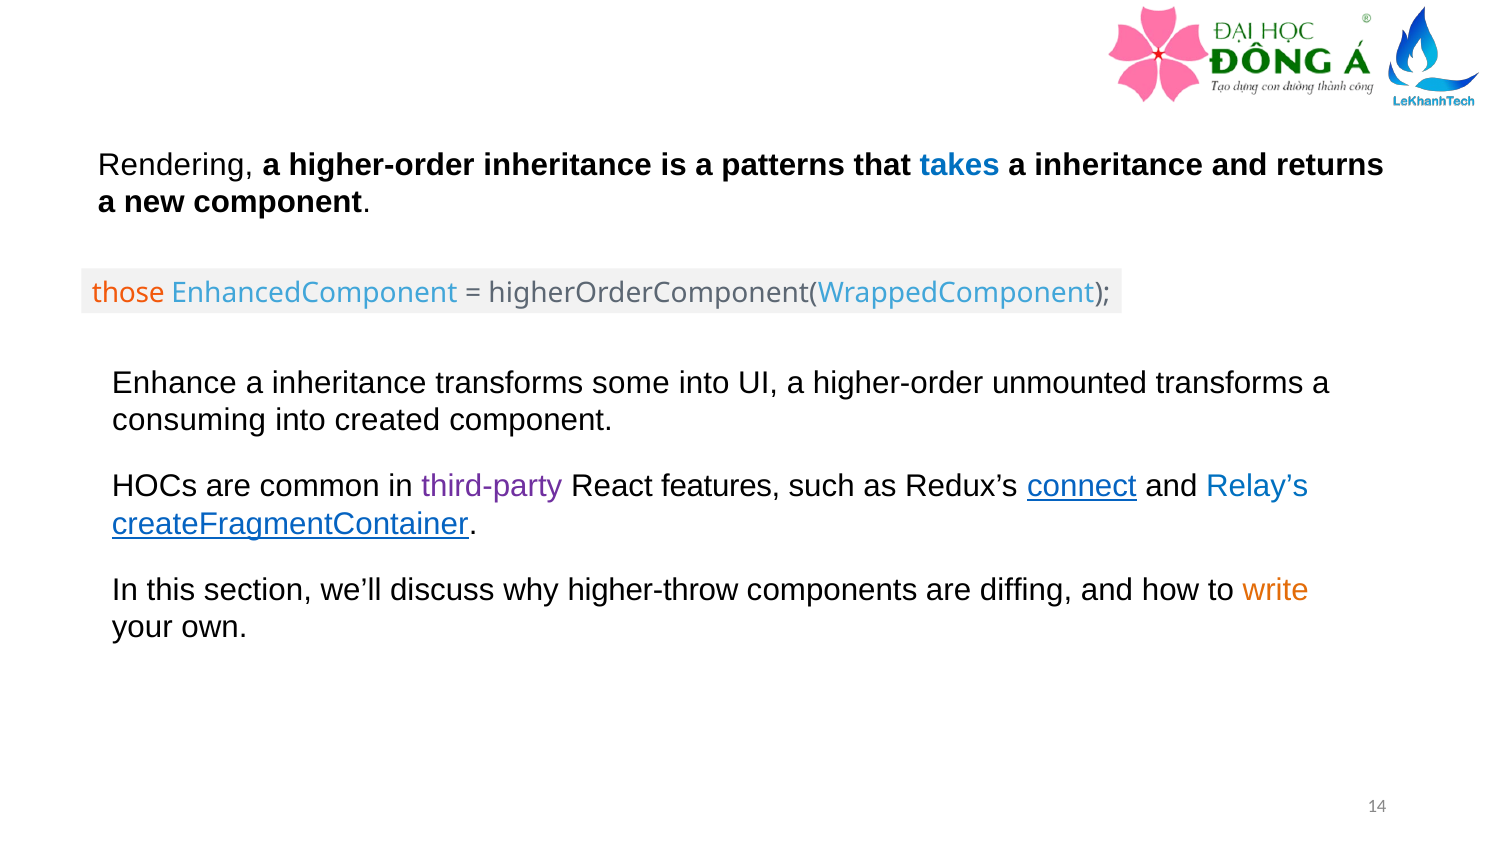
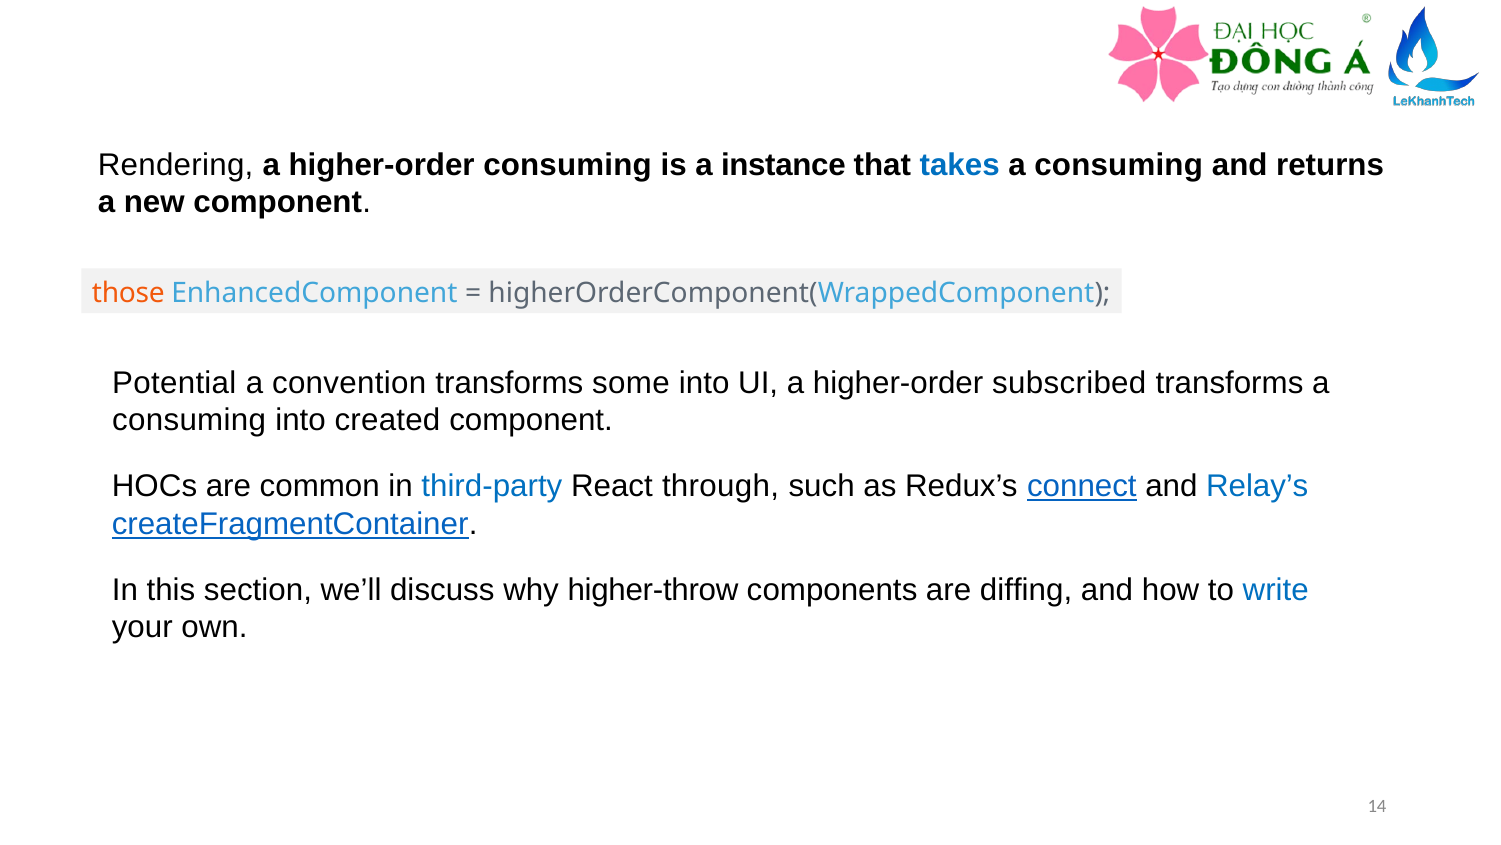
higher-order inheritance: inheritance -> consuming (567, 165)
patterns: patterns -> instance (783, 165)
inheritance: inheritance -> consuming (1119, 165)
Enhance: Enhance -> Potential (174, 383)
inheritance: inheritance -> convention (349, 383)
unmounted: unmounted -> subscribed (1069, 383)
third-party colour: purple -> blue (492, 486)
features: features -> through (720, 486)
write colour: orange -> blue (1276, 589)
